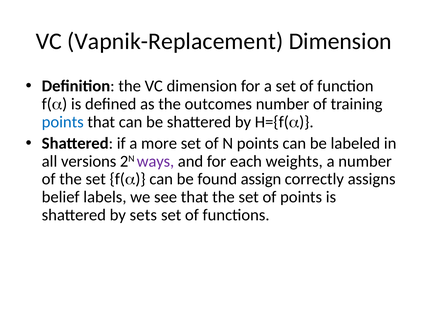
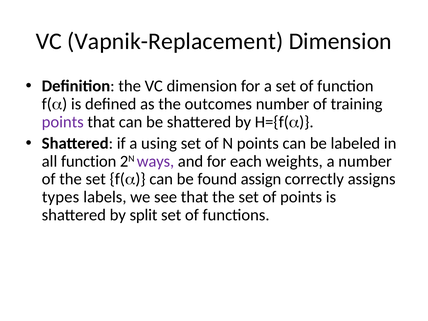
points colour: blue -> purple (63, 122)
more: more -> using (159, 143)
all versions: versions -> function (89, 161)
belief: belief -> types (61, 197)
sets: sets -> split (143, 215)
